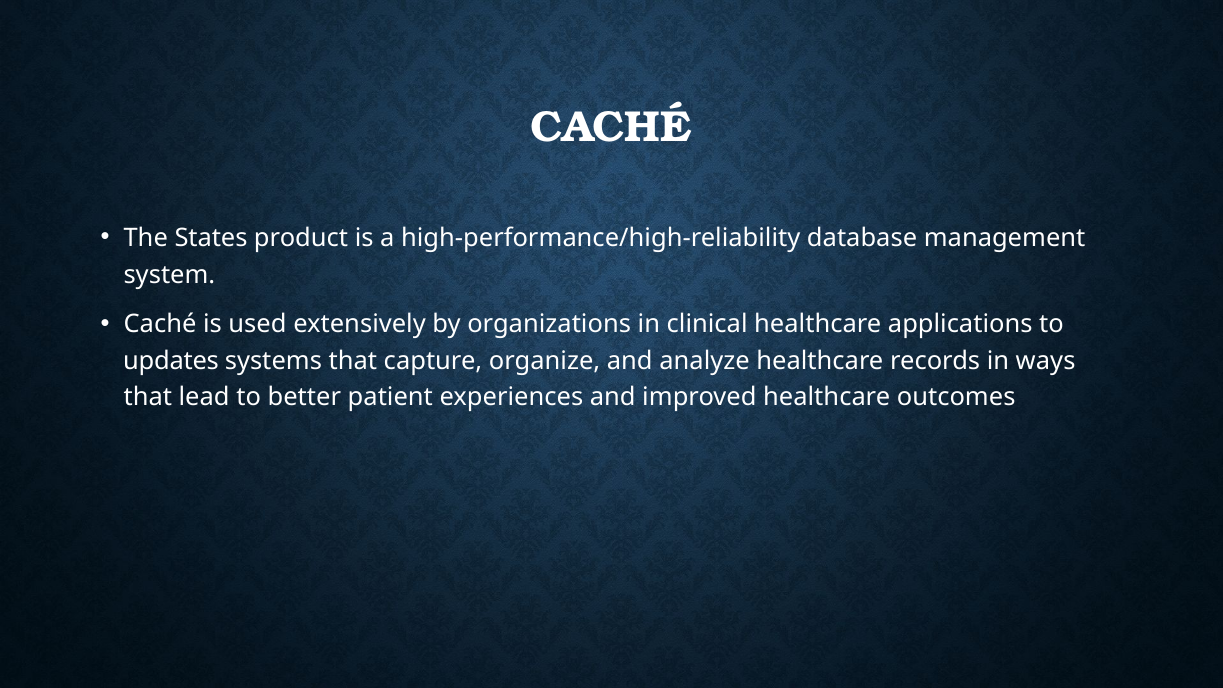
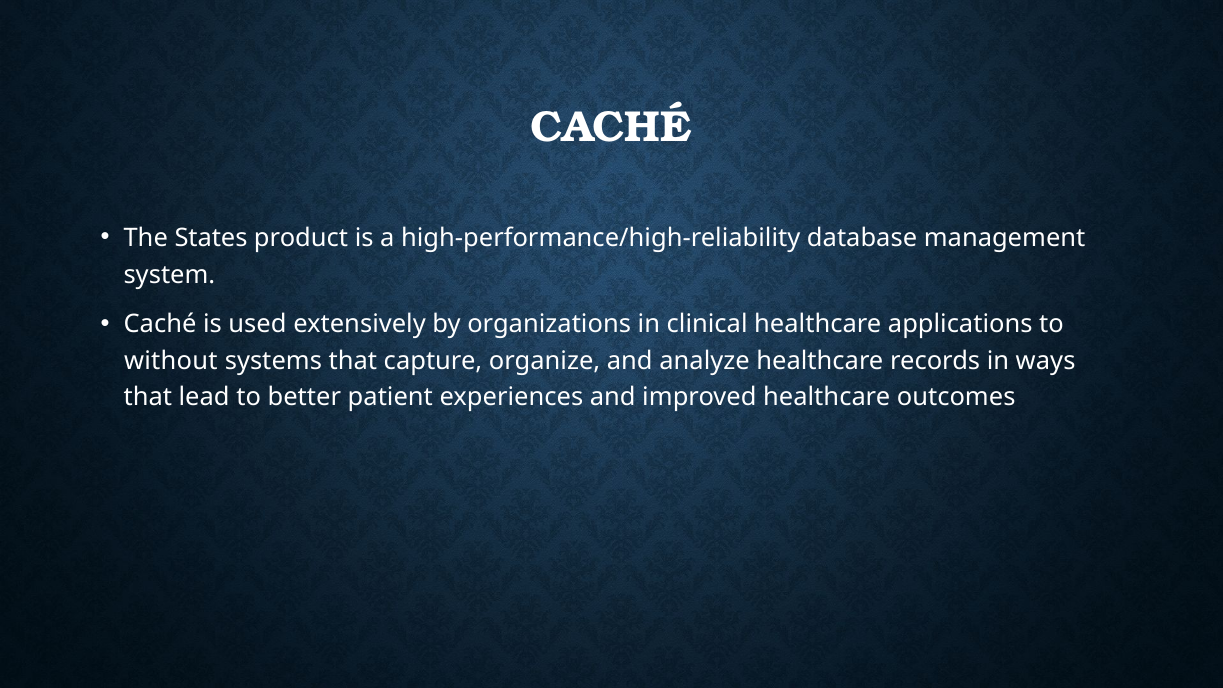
updates: updates -> without (171, 361)
